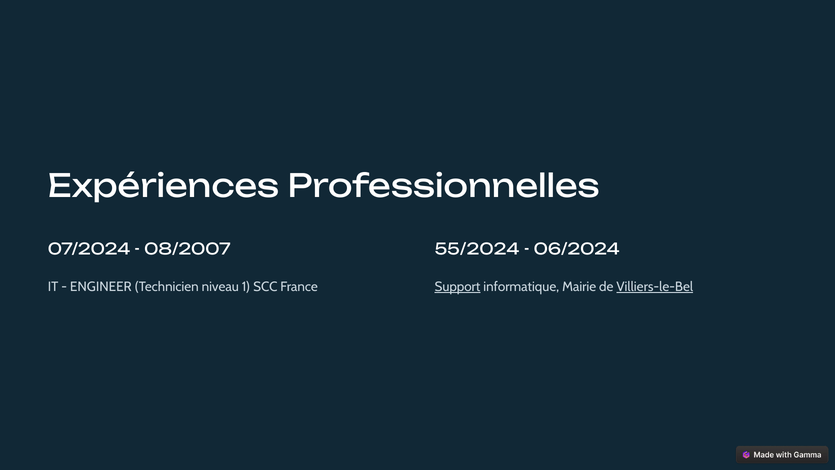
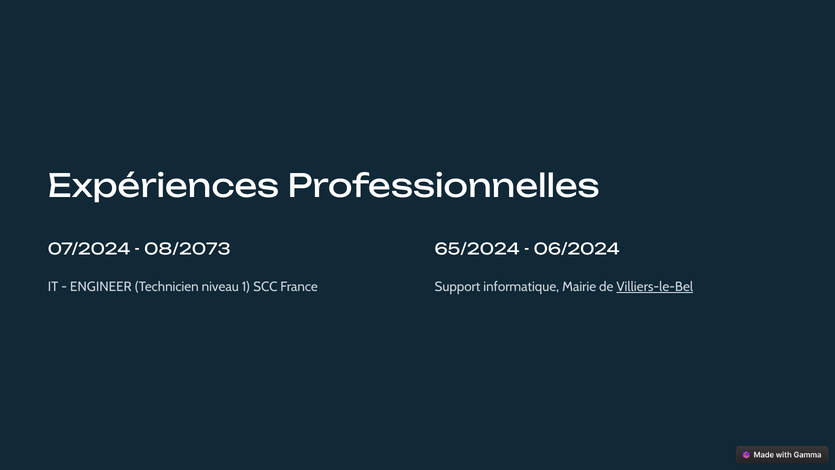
08/2007: 08/2007 -> 08/2073 (187, 250)
55/2024: 55/2024 -> 65/2024 (477, 250)
Support underline: present -> none (457, 286)
